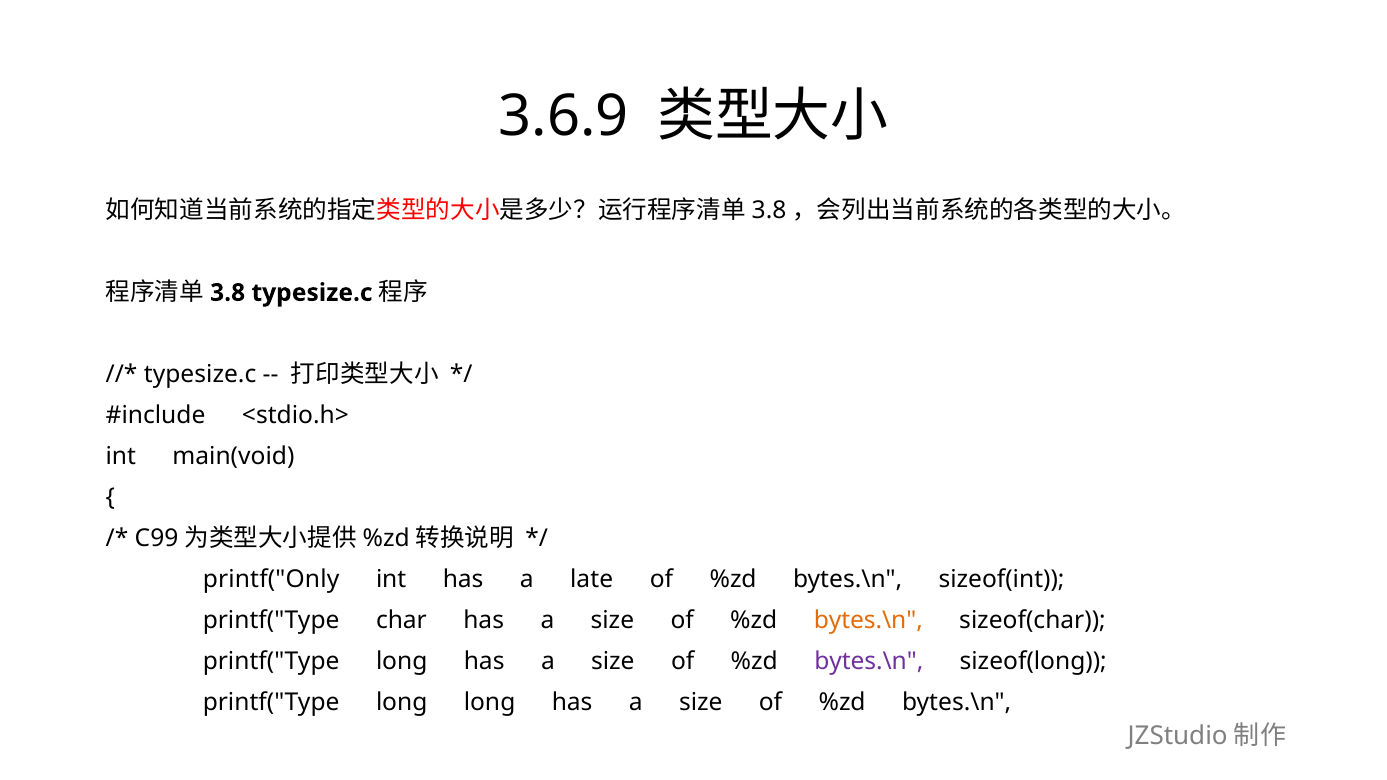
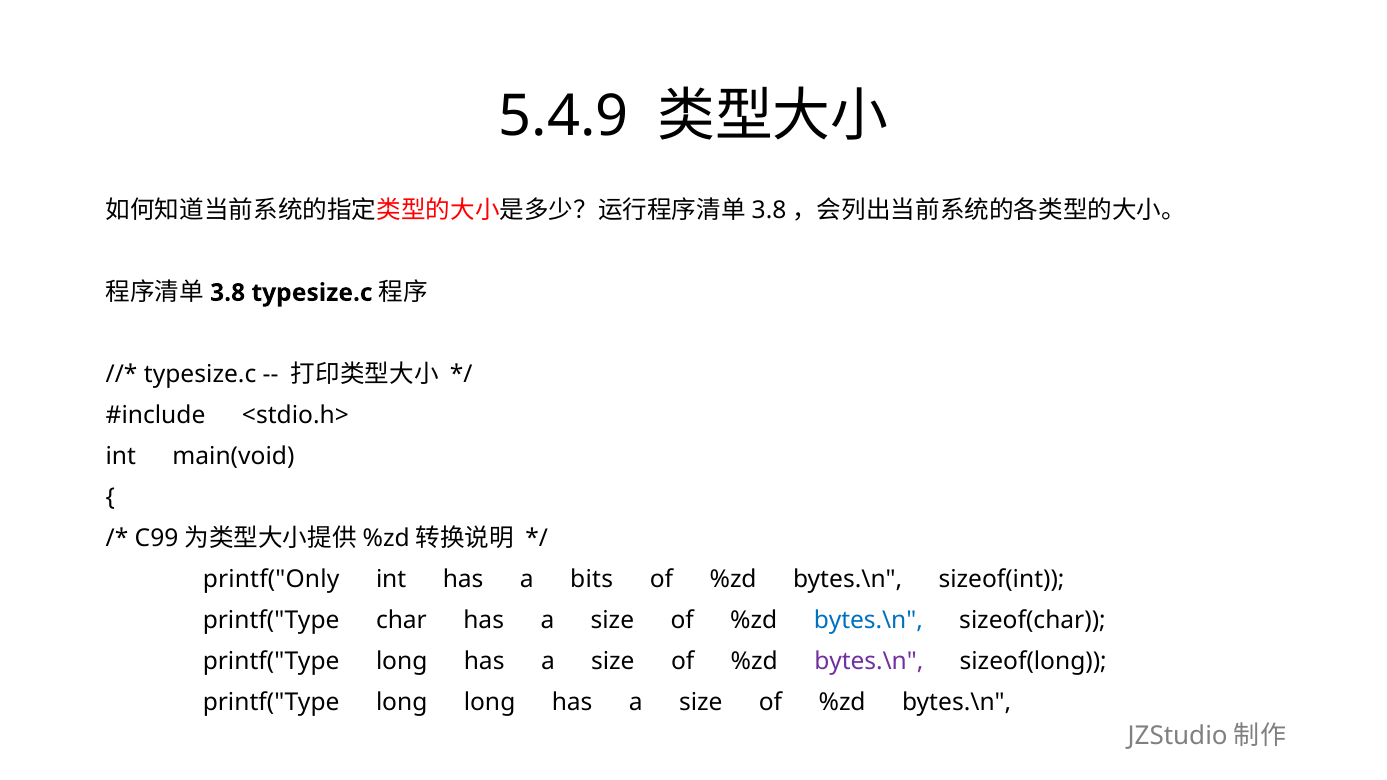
3.6.9: 3.6.9 -> 5.4.9 (564, 117)
late: late -> bits (592, 580)
bytes.\n colour: orange -> blue (868, 621)
